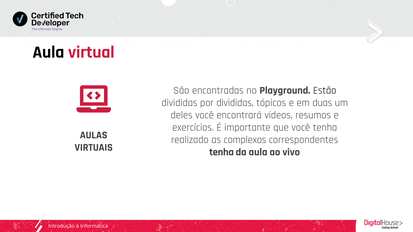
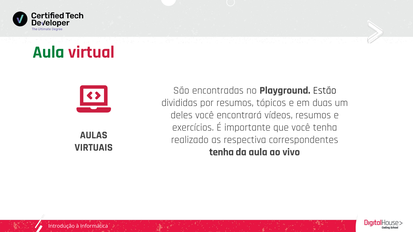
Aula colour: black -> green (48, 52)
por divididas: divididas -> resumos (235, 103)
complexos: complexos -> respectiva (245, 140)
